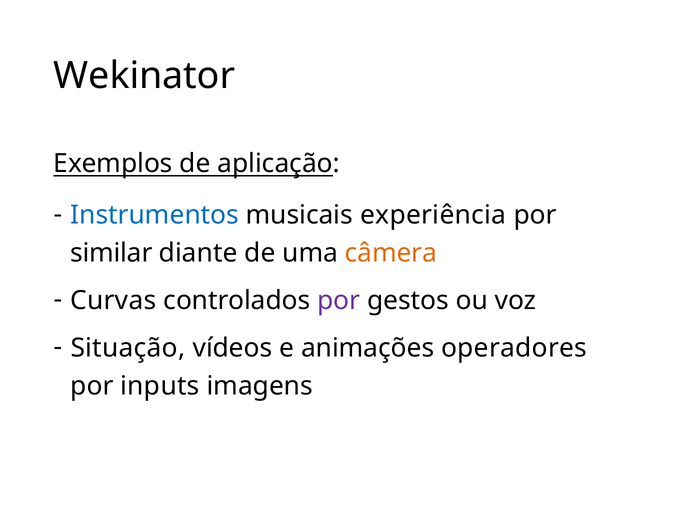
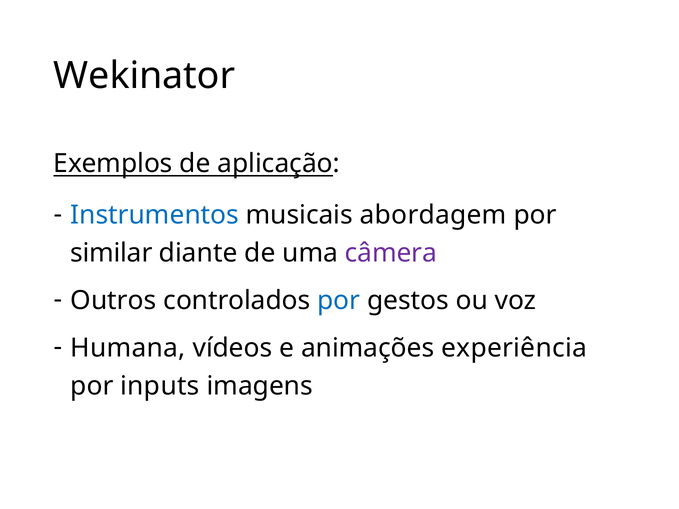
experiência: experiência -> abordagem (433, 215)
câmera colour: orange -> purple (391, 253)
Curvas: Curvas -> Outros (113, 301)
por colour: purple -> blue (339, 301)
Situação: Situação -> Humana (128, 348)
operadores: operadores -> experiência (514, 348)
